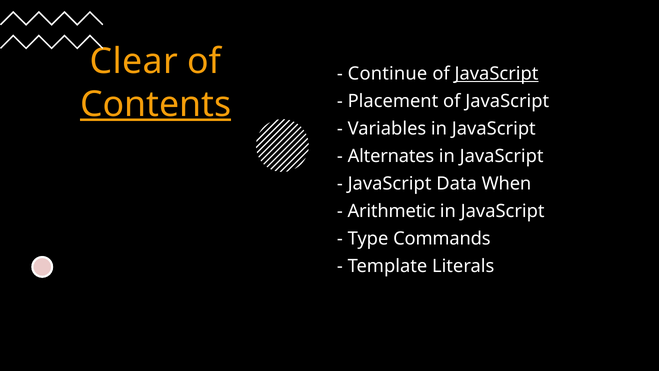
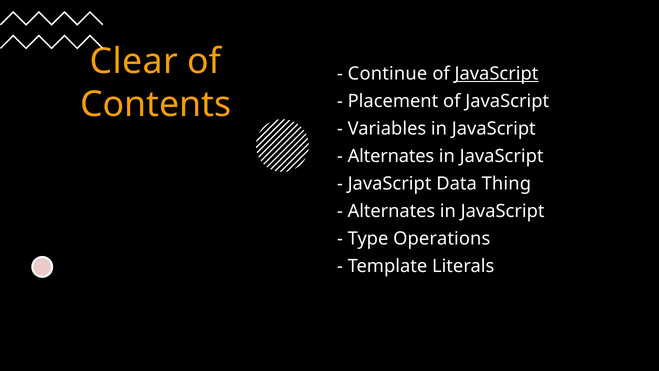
Contents underline: present -> none (156, 104)
When: When -> Thing (506, 183)
Arithmetic: Arithmetic -> Alternates (391, 211)
Commands: Commands -> Operations (442, 238)
